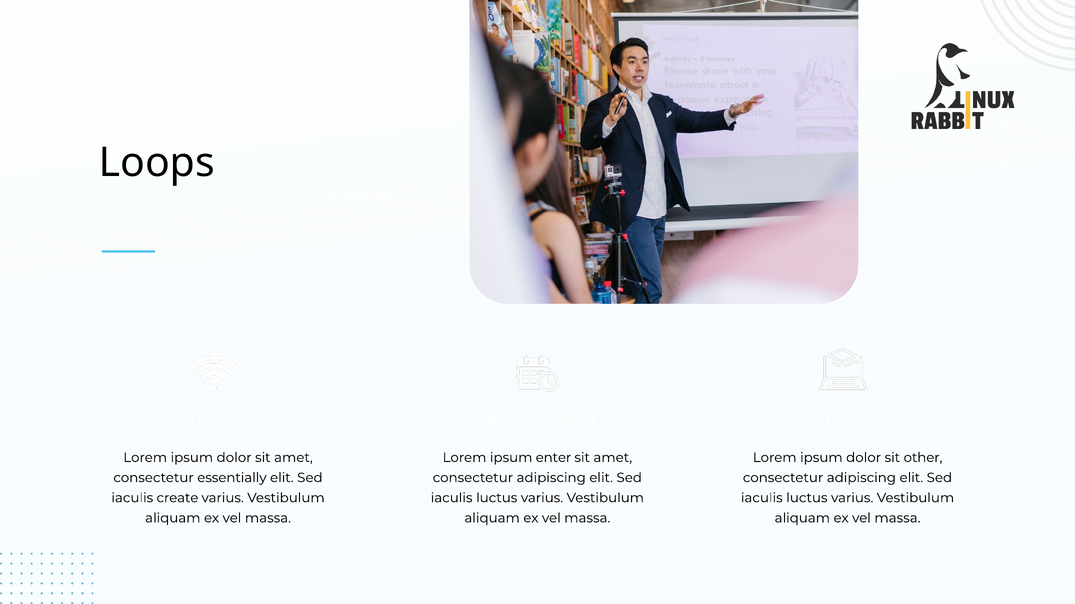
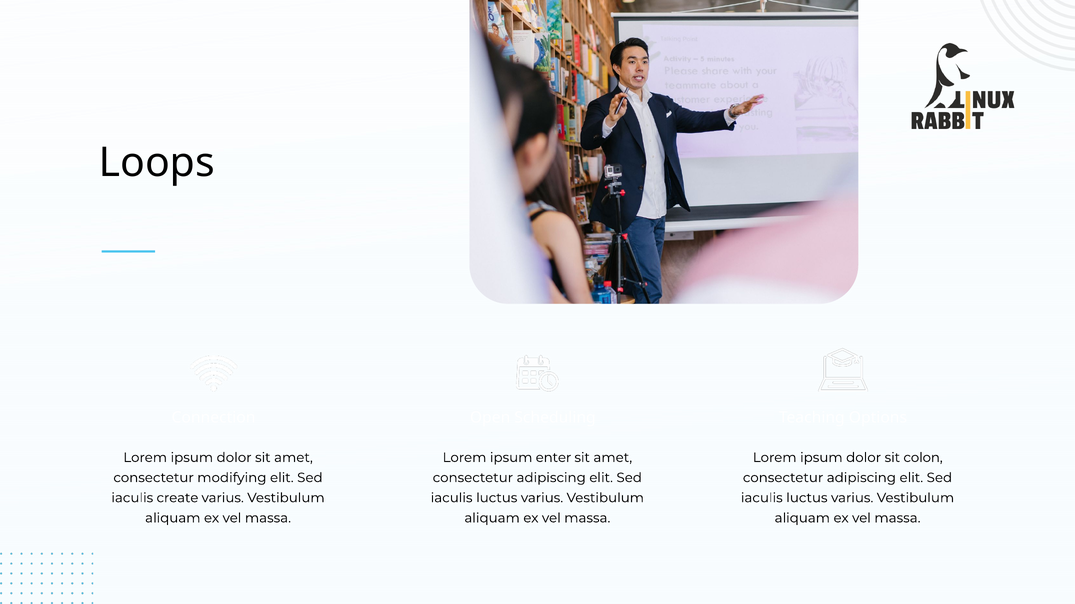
other: other -> colon (923, 458)
essentially: essentially -> modifying (232, 478)
